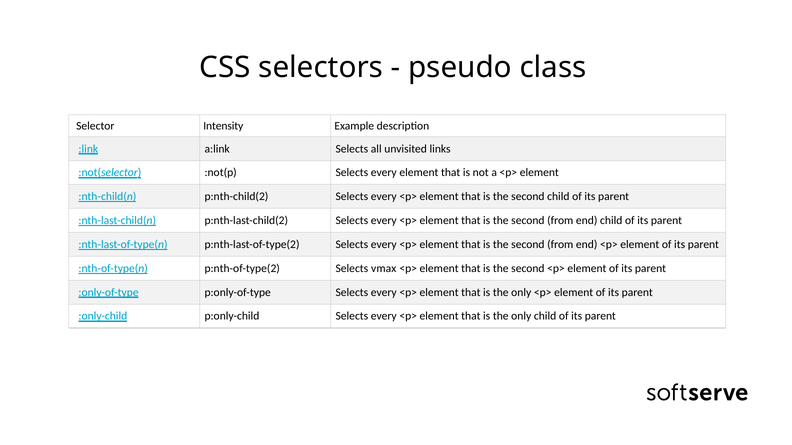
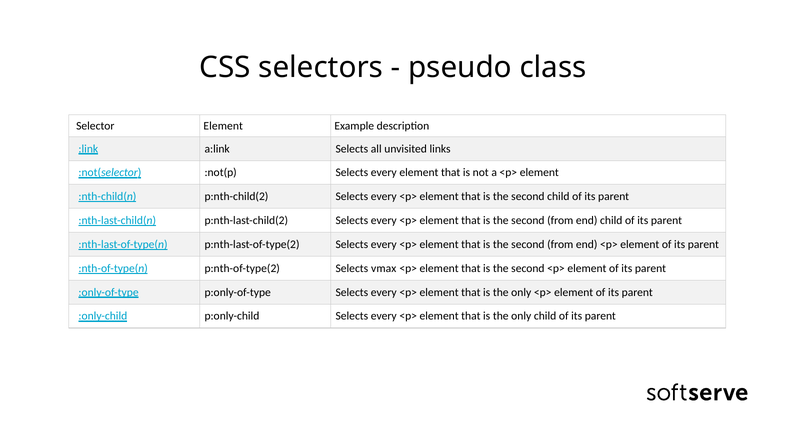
Selector Intensity: Intensity -> Element (223, 126)
